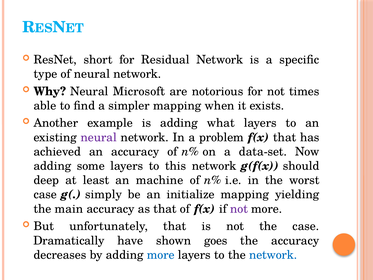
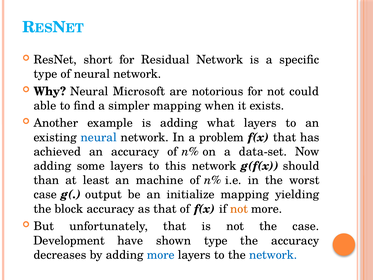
times: times -> could (304, 91)
neural colour: purple -> blue (99, 137)
deep: deep -> than (46, 180)
simply: simply -> output (104, 194)
main: main -> block (69, 209)
not colour: purple -> orange (239, 209)
Dramatically: Dramatically -> Development (69, 240)
shown goes: goes -> type (216, 240)
